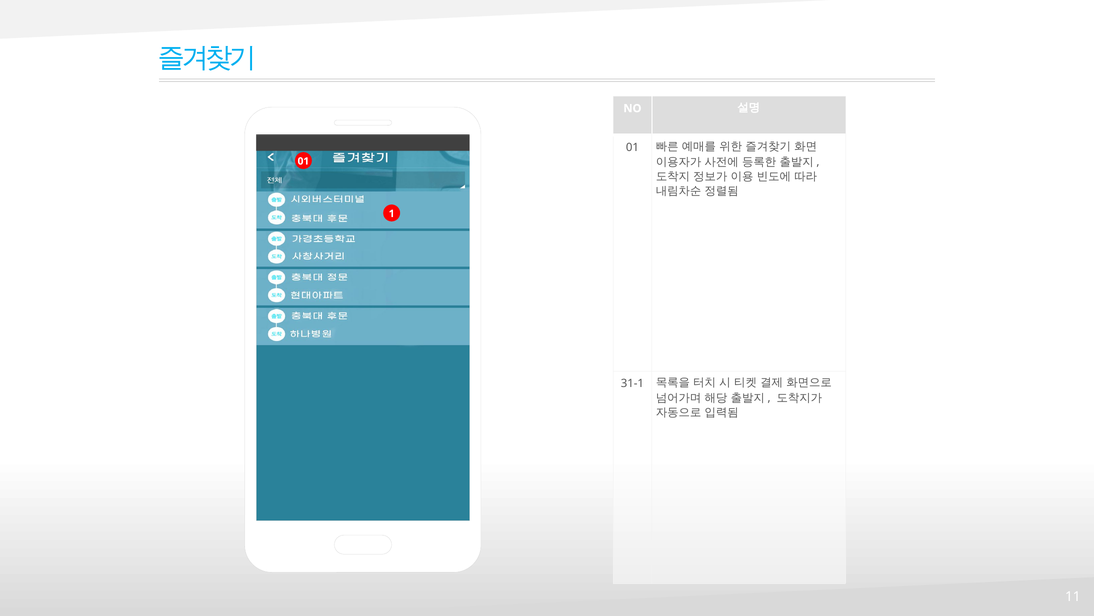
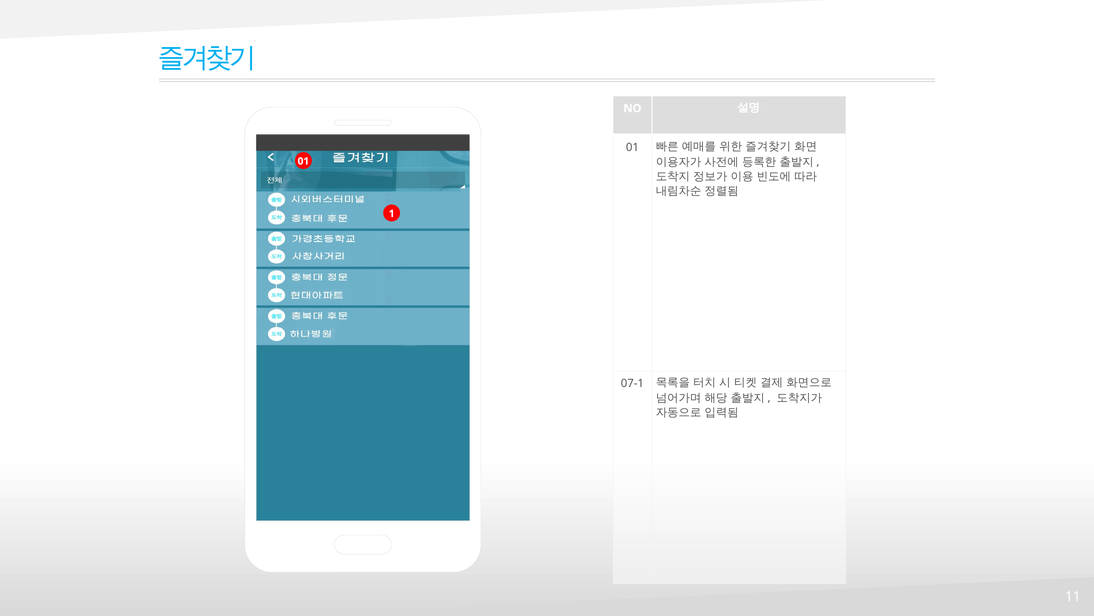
31-1: 31-1 -> 07-1 (632, 383)
